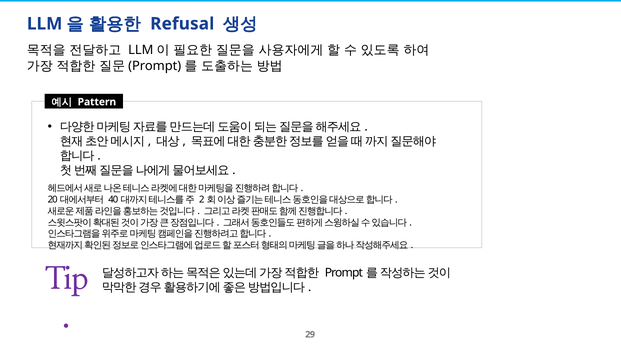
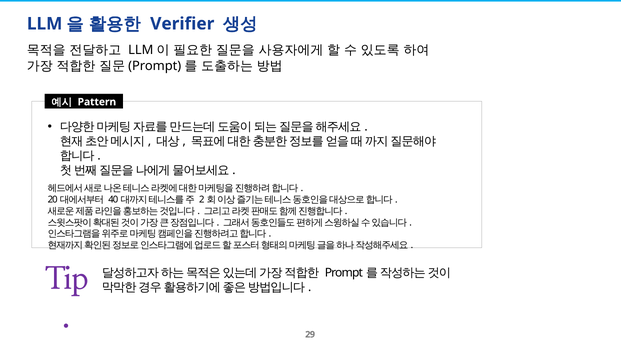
Refusal: Refusal -> Verifier (182, 24)
